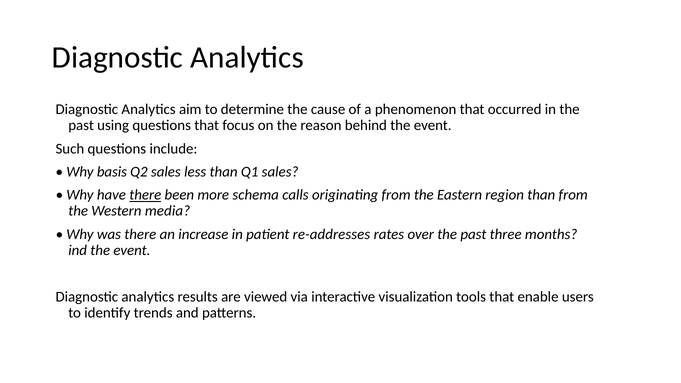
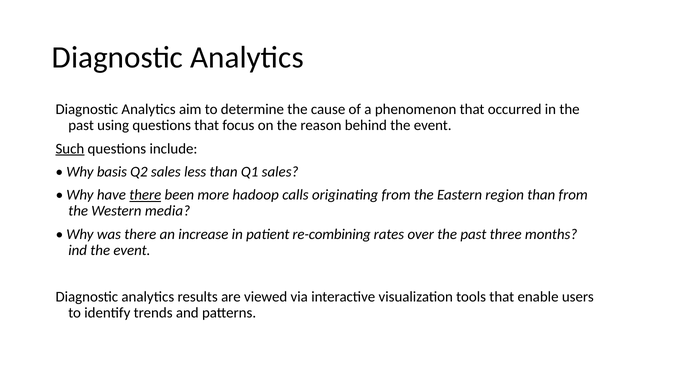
Such underline: none -> present (70, 149)
schema: schema -> hadoop (256, 195)
re-addresses: re-addresses -> re-combining (332, 234)
